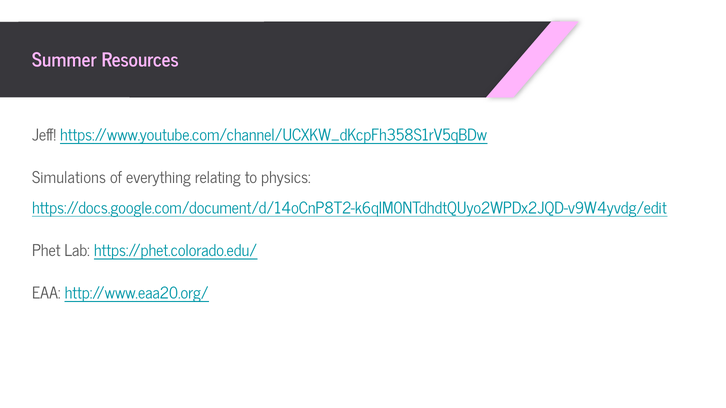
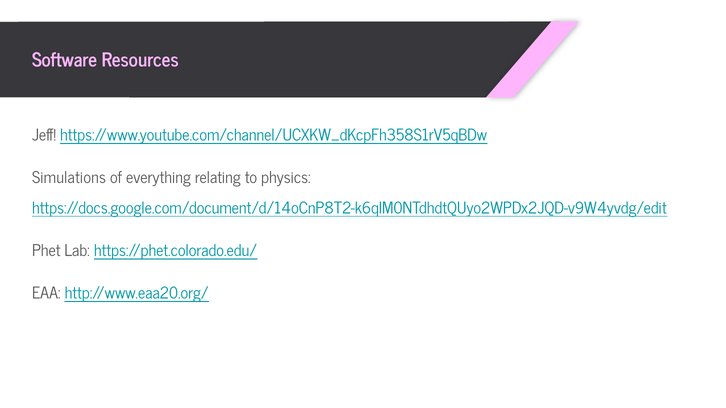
Summer: Summer -> Software (65, 60)
